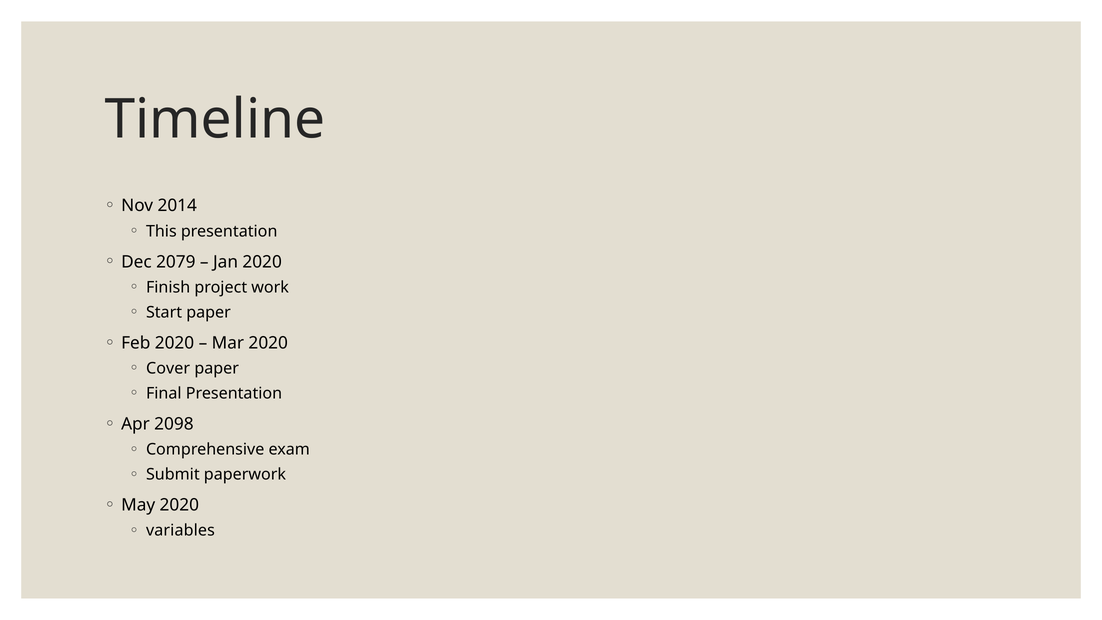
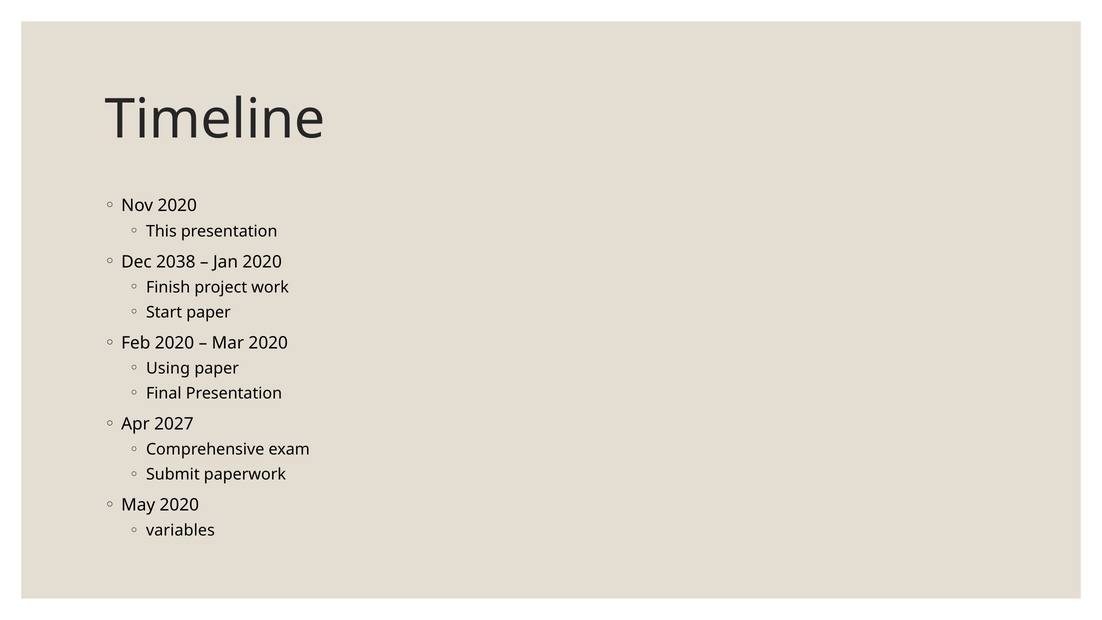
Nov 2014: 2014 -> 2020 (177, 206)
2079: 2079 -> 2038 (176, 262)
Cover: Cover -> Using (168, 368)
2098: 2098 -> 2027 (174, 424)
